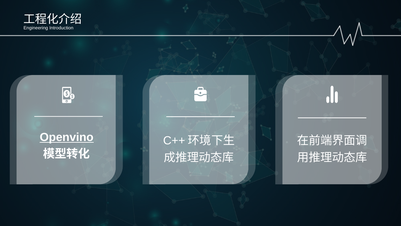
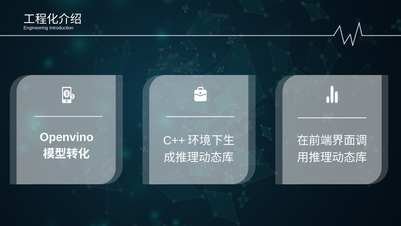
Openvino underline: present -> none (67, 137)
